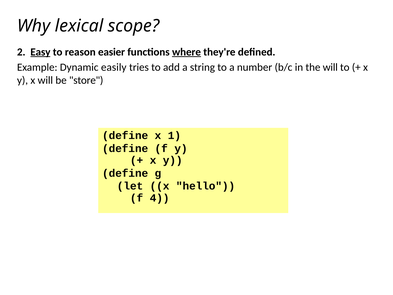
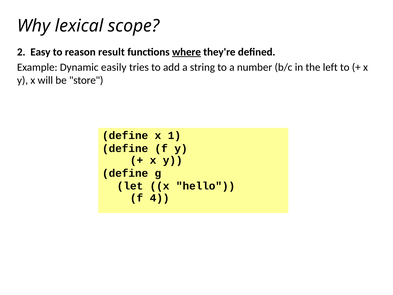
Easy underline: present -> none (40, 52)
easier: easier -> result (111, 52)
the will: will -> left (330, 67)
